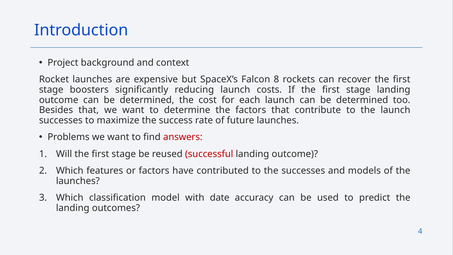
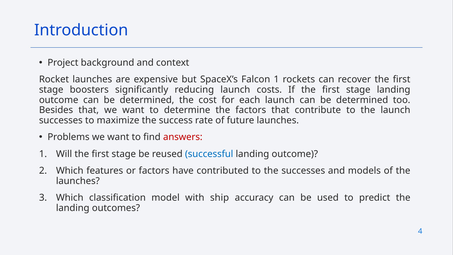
Falcon 8: 8 -> 1 (276, 79)
successful colour: red -> blue (209, 154)
date: date -> ship (220, 198)
